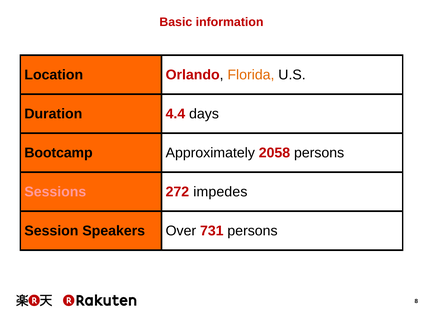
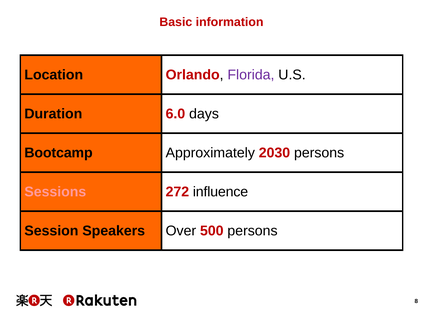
Florida colour: orange -> purple (251, 75)
4.4: 4.4 -> 6.0 (175, 114)
2058: 2058 -> 2030 (274, 153)
impedes: impedes -> influence (220, 192)
731: 731 -> 500 (212, 231)
